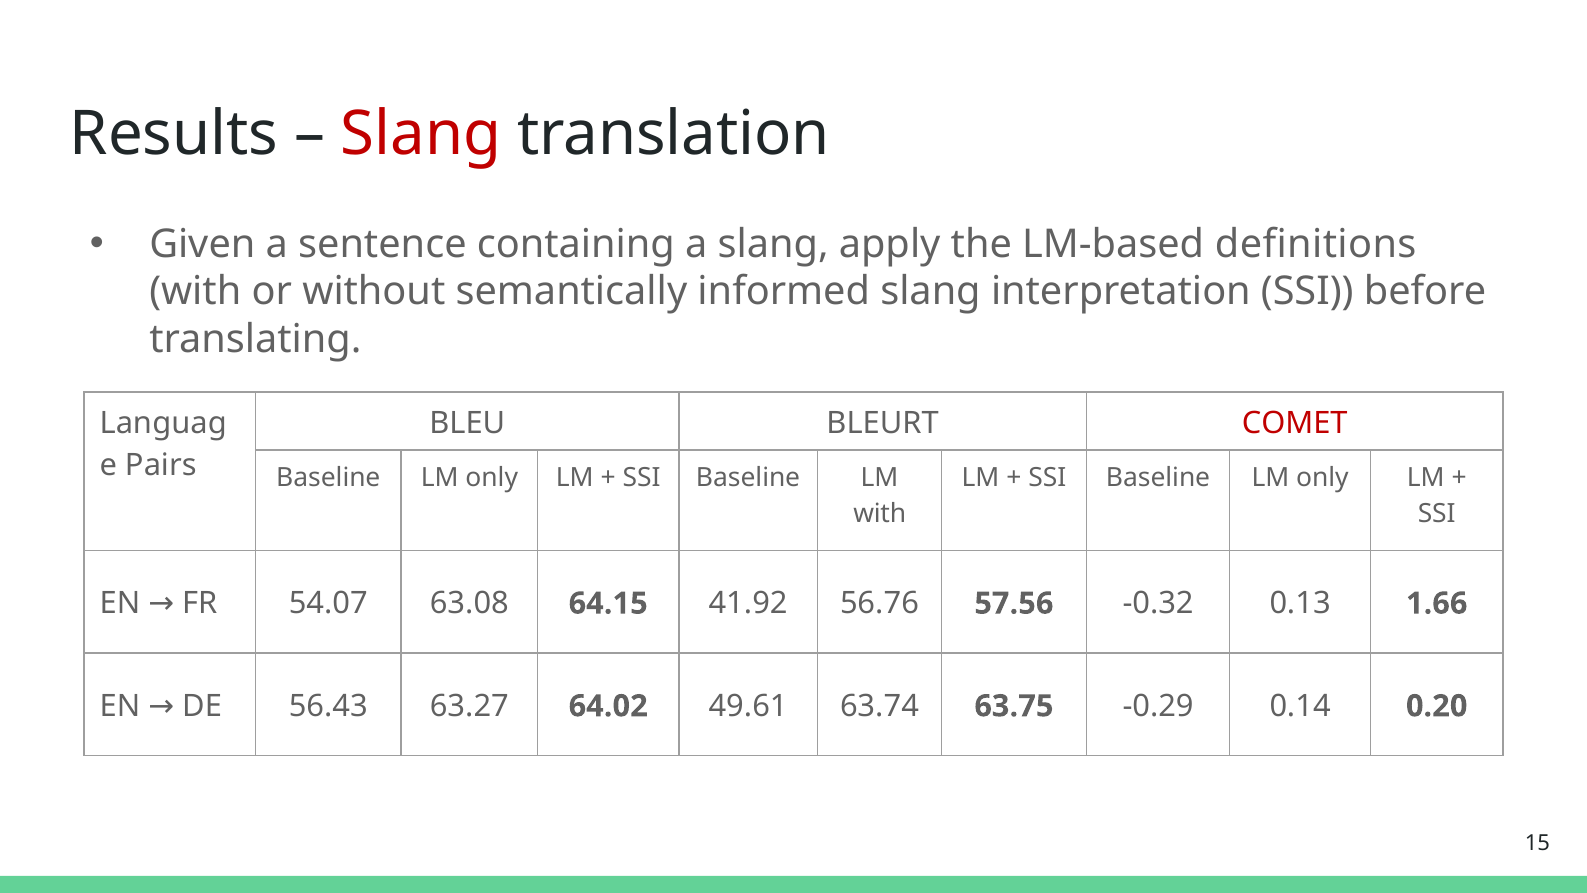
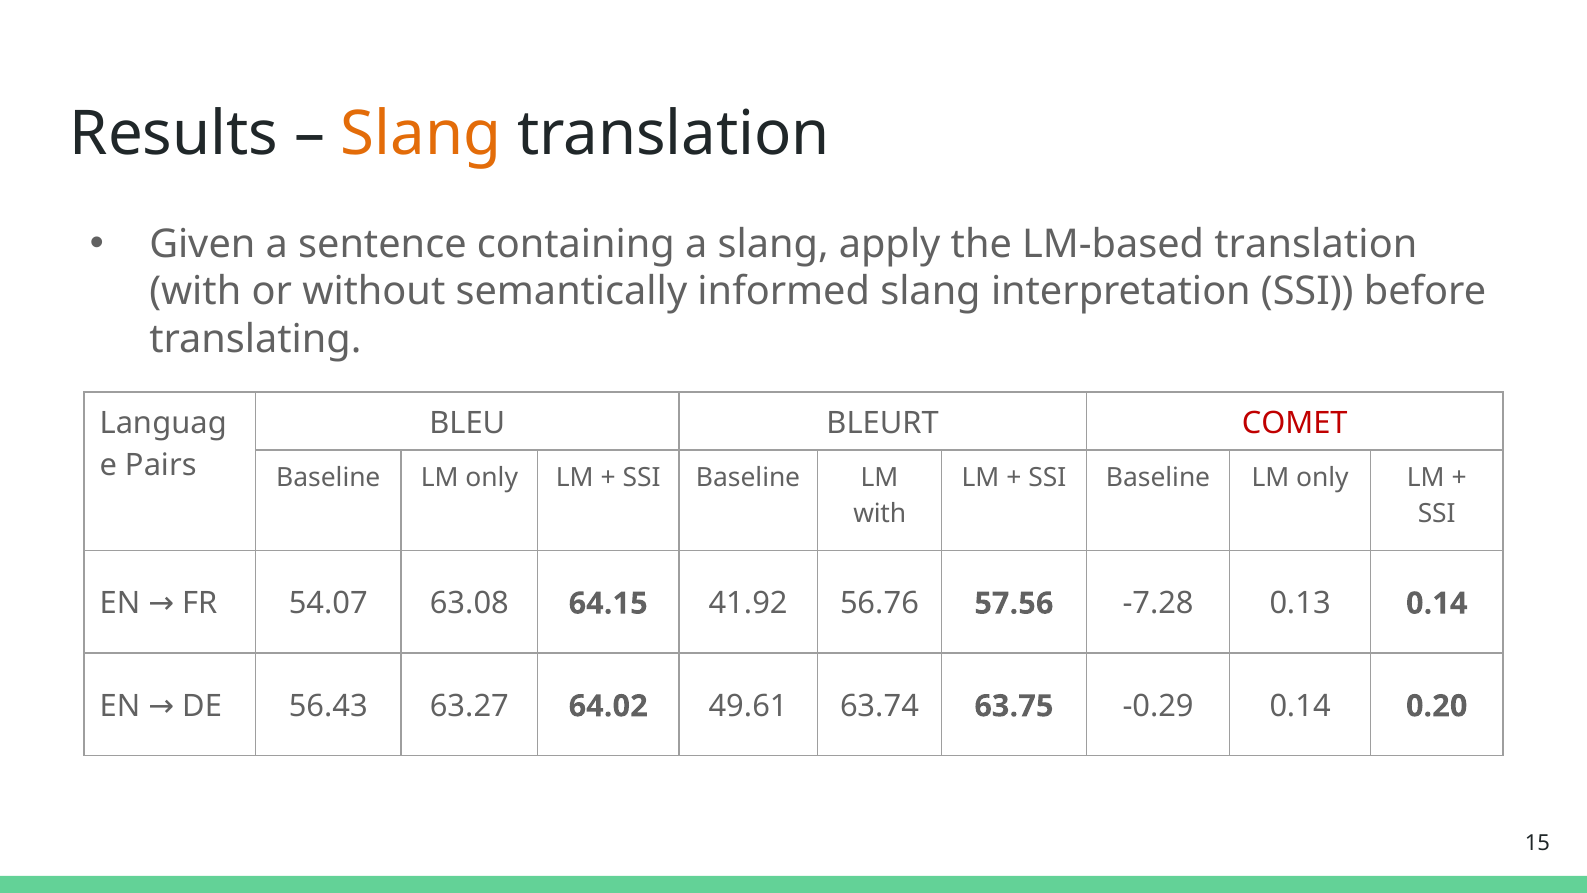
Slang colour: red -> orange (421, 134)
LM-based definitions: definitions -> translation (1316, 244)
-0.32: -0.32 -> -7.28 (1158, 603)
0.13 1.66: 1.66 -> 0.14 (1437, 603)
